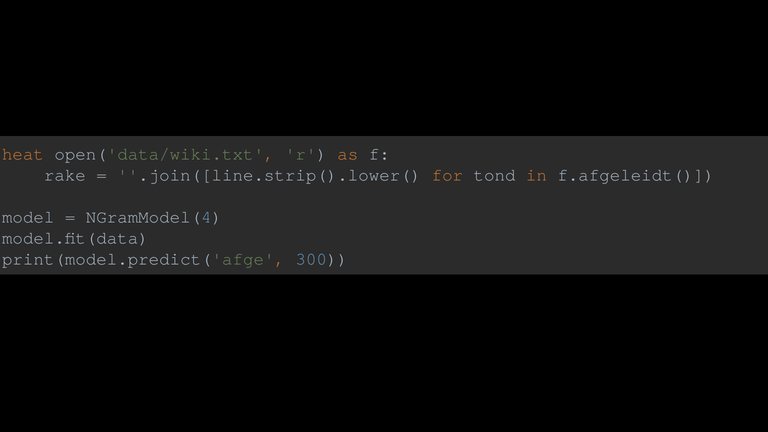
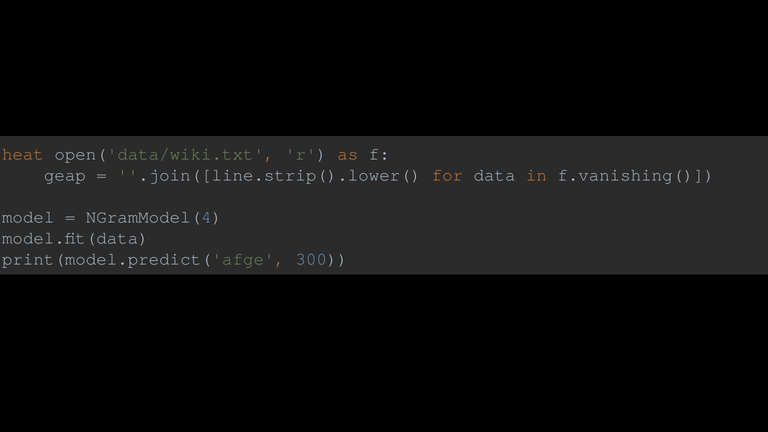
rake: rake -> geap (65, 175)
tond: tond -> data (495, 175)
f.afgeleidt(: f.afgeleidt( -> f.vanishing( (636, 175)
